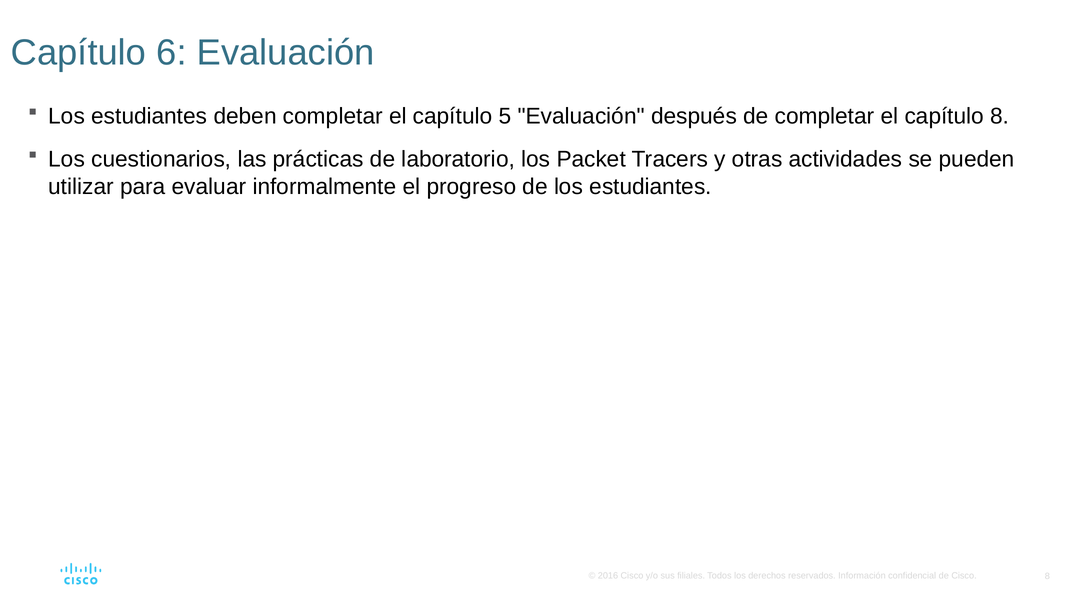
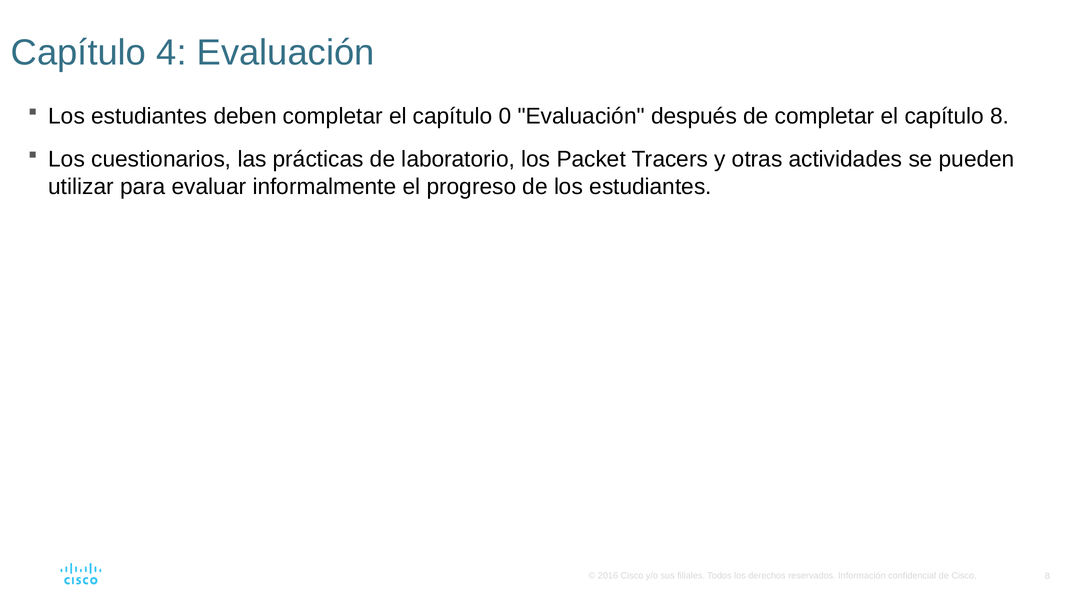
6: 6 -> 4 (171, 53)
5: 5 -> 0 (505, 116)
